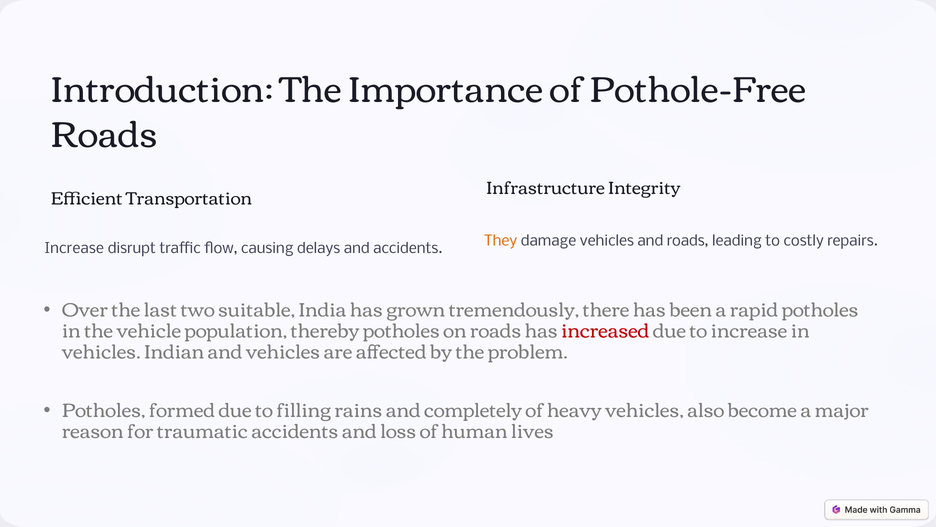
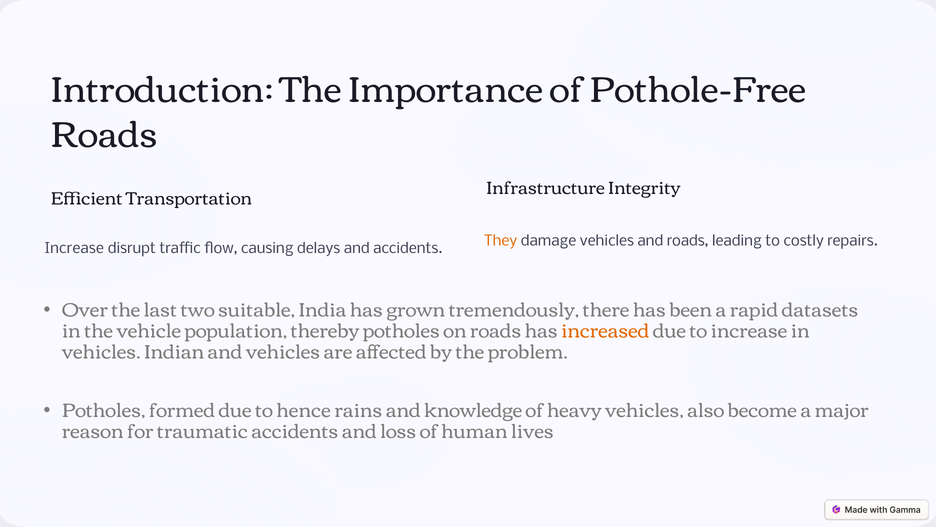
rapid potholes: potholes -> datasets (820, 310)
increased colour: red -> orange (605, 331)
filling: filling -> hence (304, 410)
completely: completely -> knowledge (473, 410)
